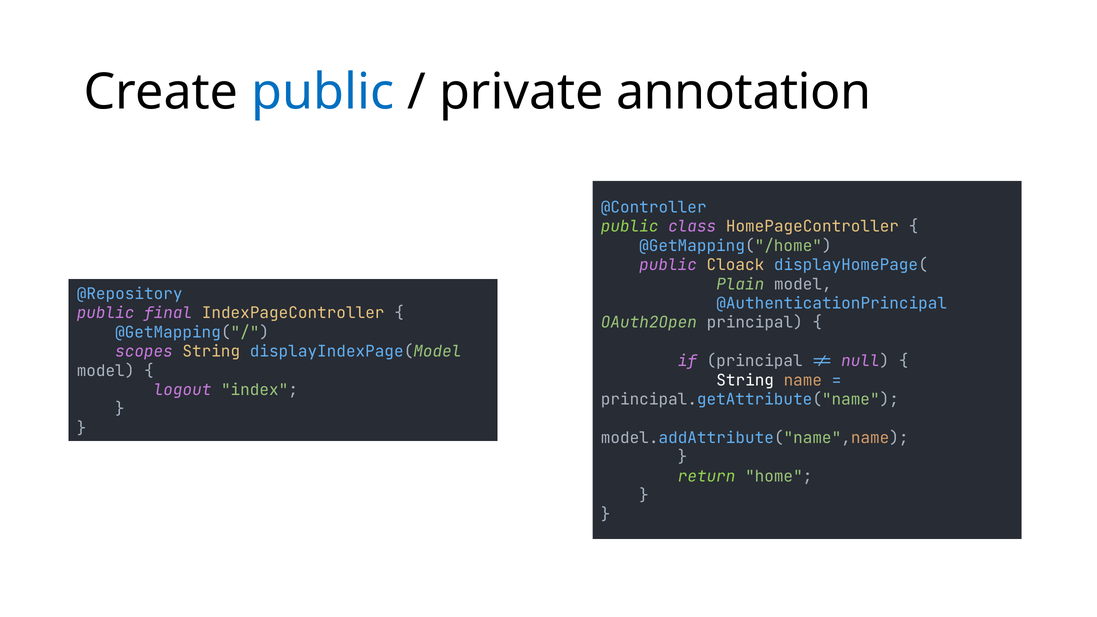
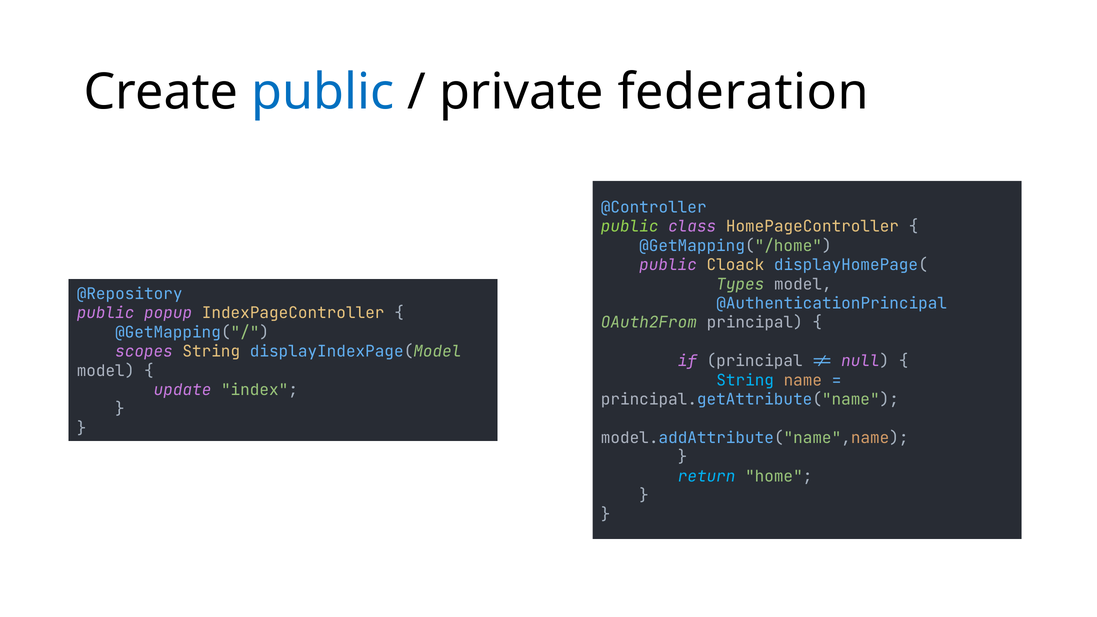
annotation: annotation -> federation (743, 92)
Plain: Plain -> Types (740, 284)
final: final -> popup (168, 313)
OAuth2Open: OAuth2Open -> OAuth2From (649, 323)
String colour: white -> light blue (745, 380)
logout: logout -> update (183, 390)
return colour: light green -> light blue (707, 476)
